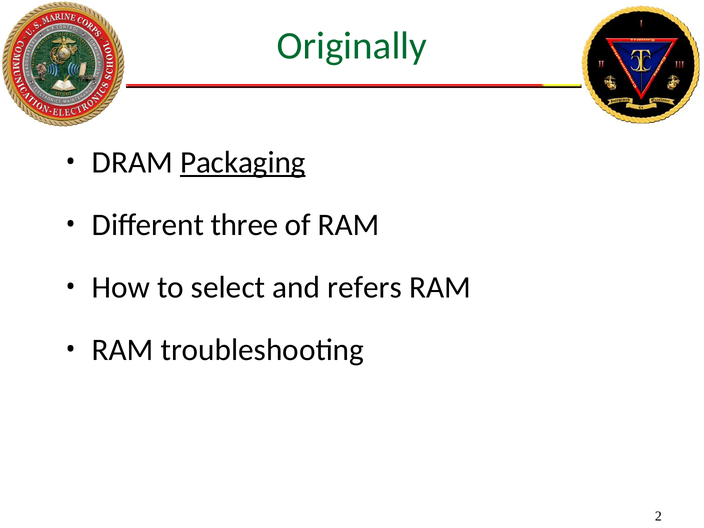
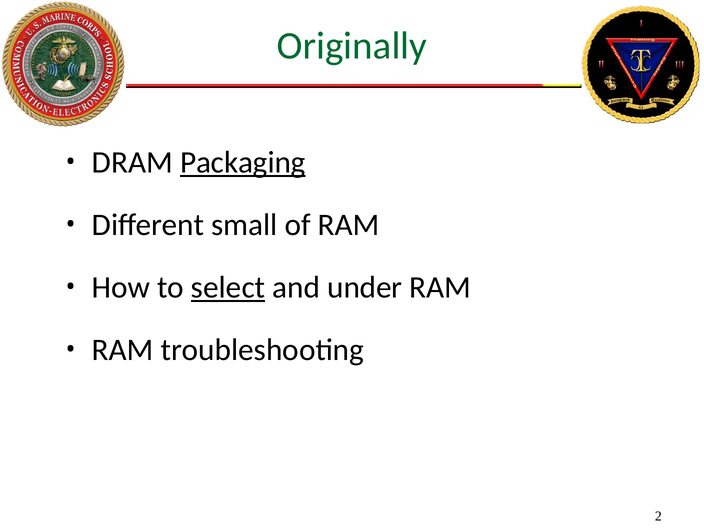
three: three -> small (244, 225)
select underline: none -> present (228, 288)
refers: refers -> under (365, 288)
